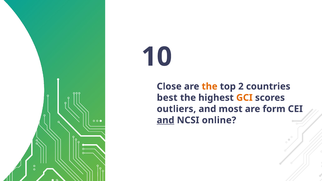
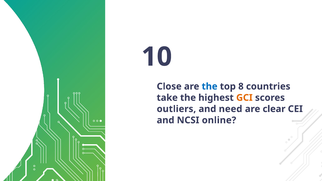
the colour: orange -> blue (210, 86)
2: 2 -> 8 (241, 86)
best: best -> take (167, 98)
most: most -> need (231, 109)
form: form -> clear (274, 109)
and underline: present -> none (166, 120)
